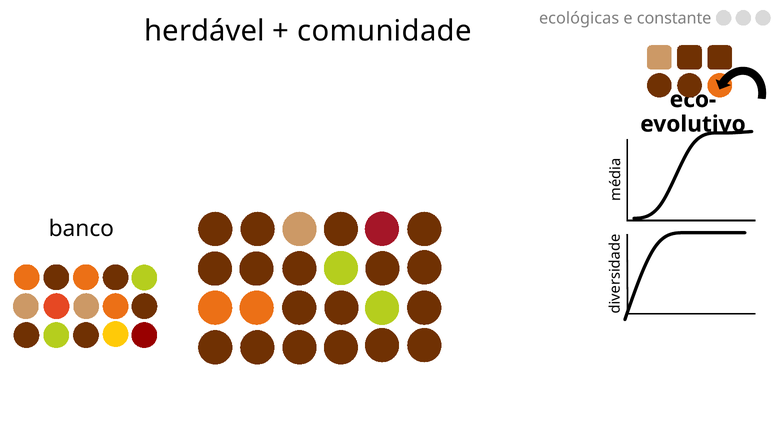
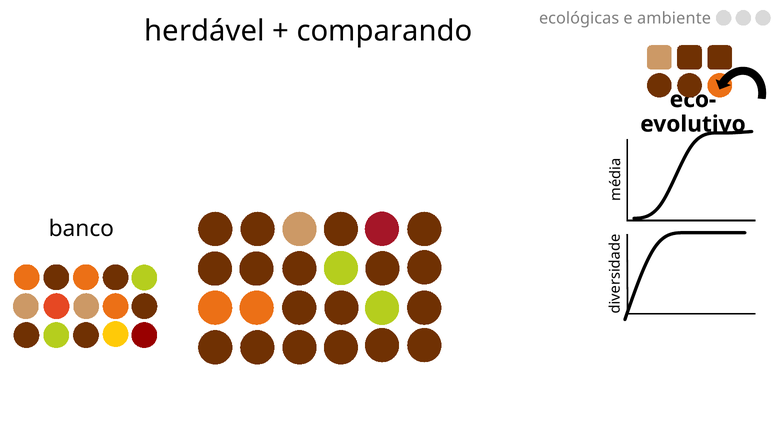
constante: constante -> ambiente (674, 18)
comunidade: comunidade -> comparando (385, 31)
